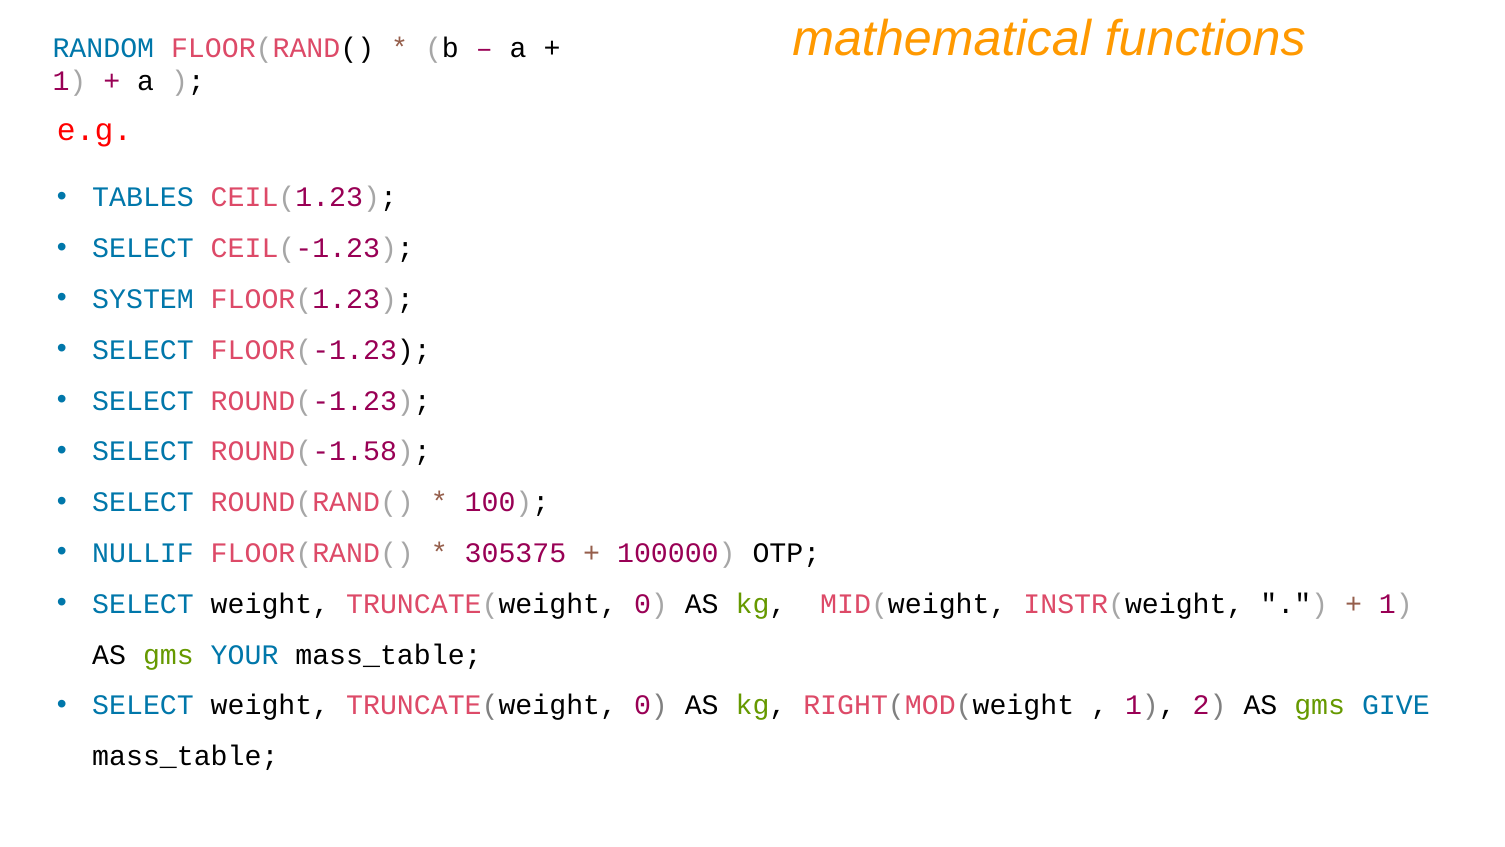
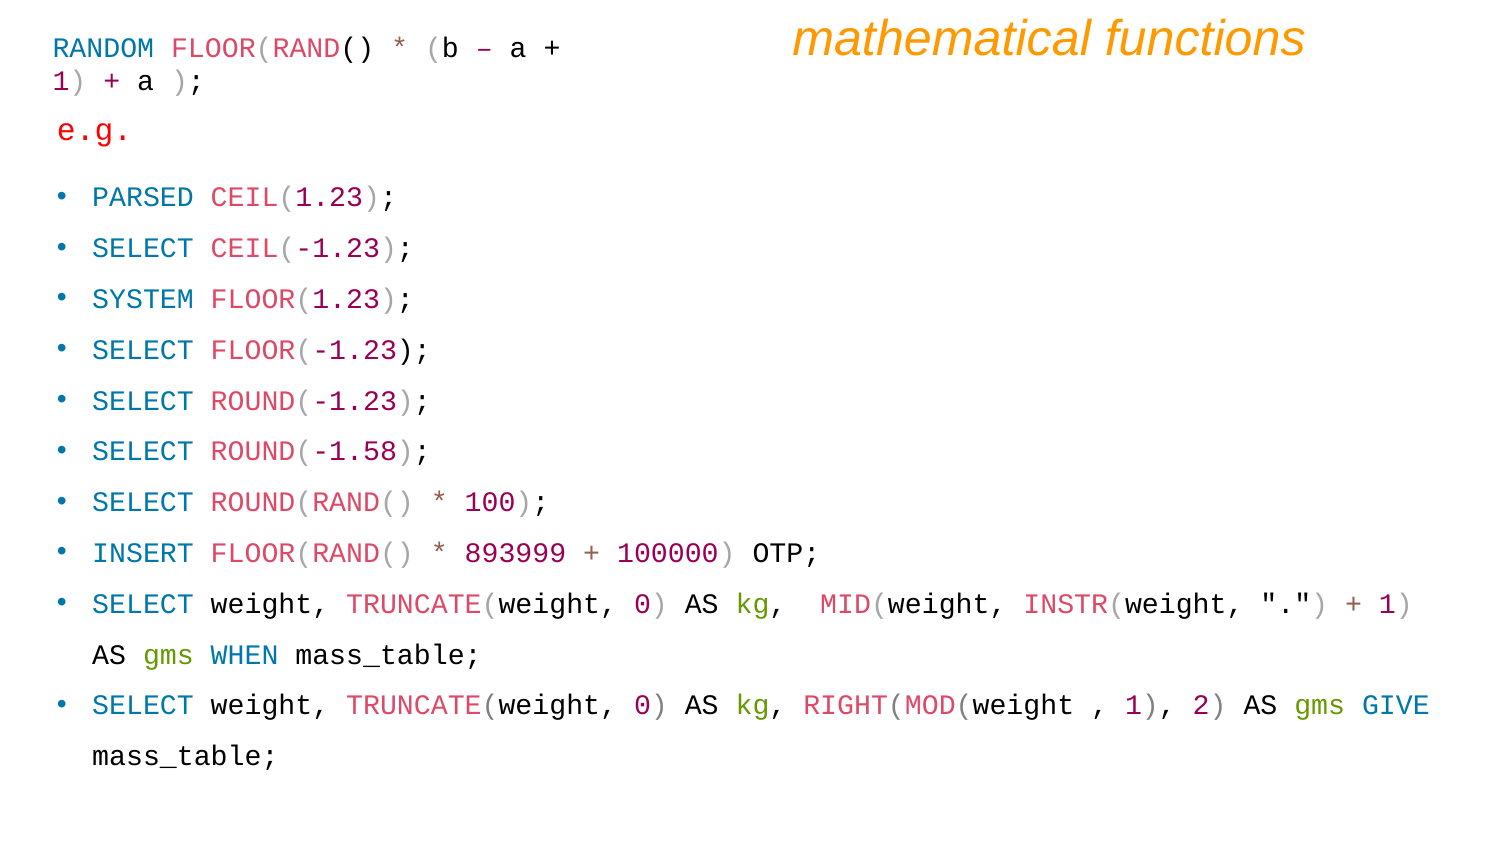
TABLES: TABLES -> PARSED (143, 197)
NULLIF: NULLIF -> INSERT (143, 553)
305375: 305375 -> 893999 (515, 553)
YOUR: YOUR -> WHEN (245, 654)
